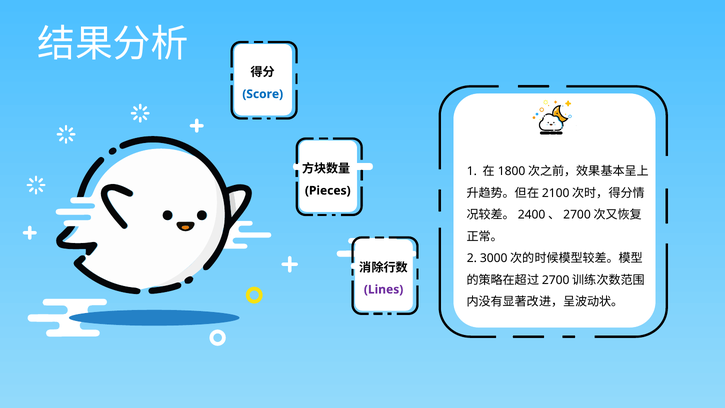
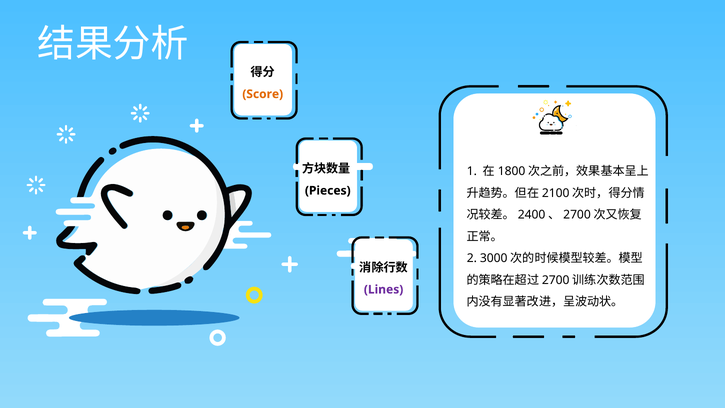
Score colour: blue -> orange (263, 94)
